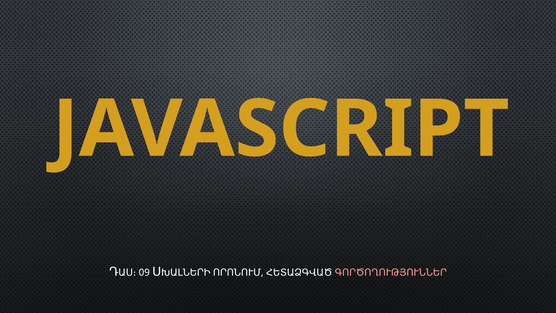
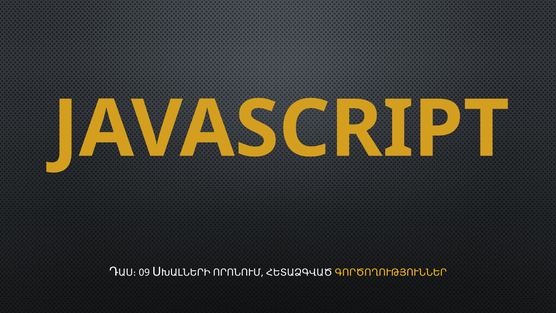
ԳՈՐԾՈՂՈՒԹՅՈՒՆՆԵՐ colour: pink -> yellow (391, 272)
